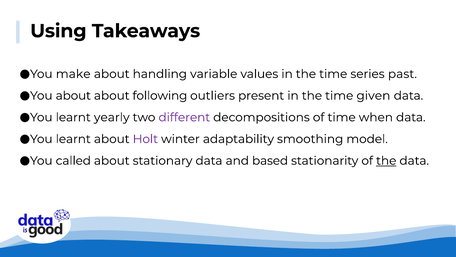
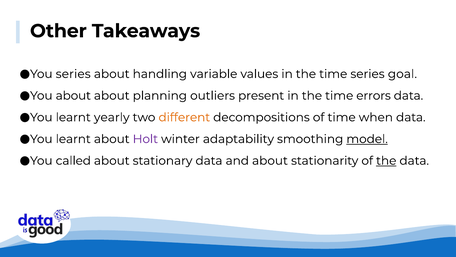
Using: Using -> Other (58, 31)
You make: make -> series (73, 74)
past: past -> goal (402, 74)
following: following -> planning (160, 95)
given: given -> errors (374, 95)
different colour: purple -> orange (184, 117)
model underline: none -> present (367, 139)
and based: based -> about (270, 160)
